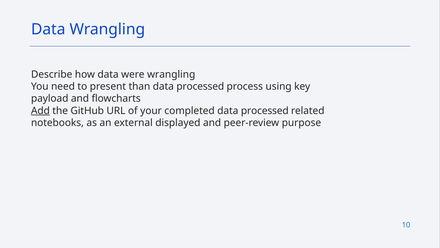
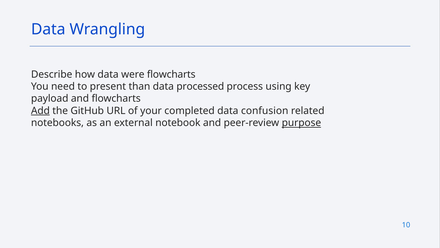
were wrangling: wrangling -> flowcharts (171, 74)
completed data processed: processed -> confusion (265, 111)
displayed: displayed -> notebook (178, 123)
purpose underline: none -> present (301, 123)
